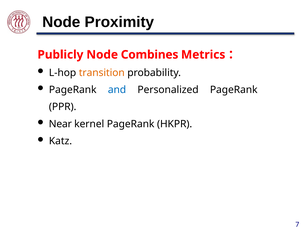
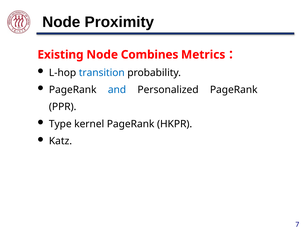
Publicly: Publicly -> Existing (60, 55)
transition colour: orange -> blue (102, 73)
Near: Near -> Type (60, 124)
